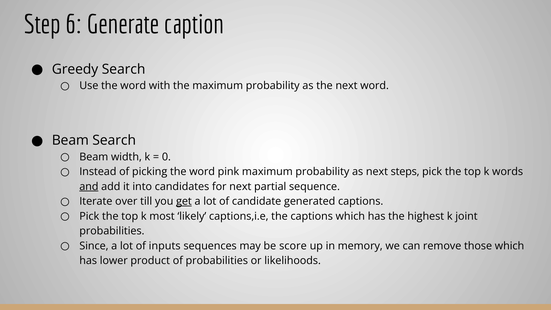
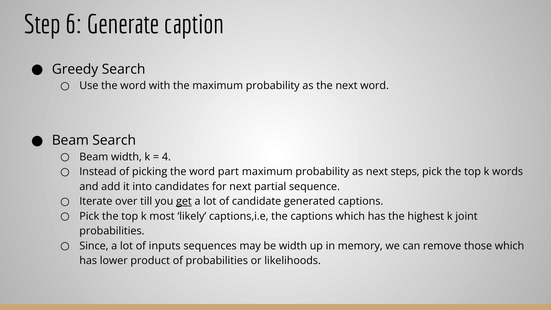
0: 0 -> 4 (166, 157)
pink: pink -> part (228, 172)
and underline: present -> none (89, 186)
be score: score -> width (293, 246)
